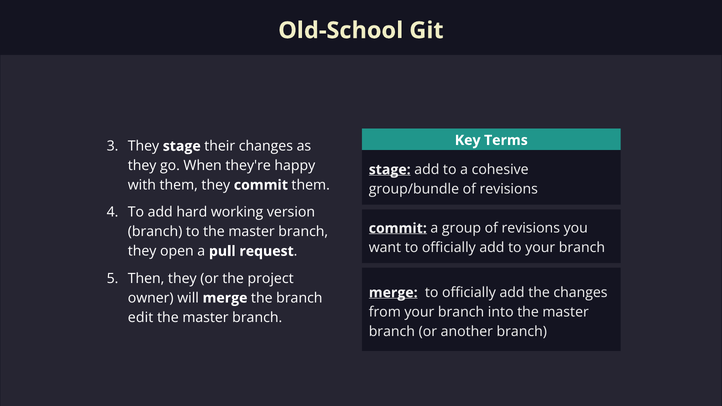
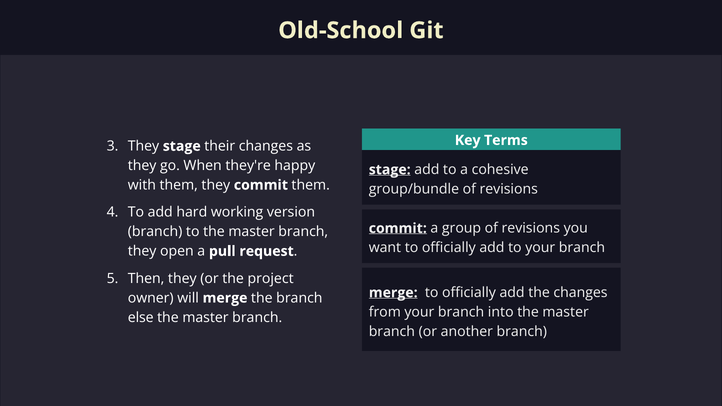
edit: edit -> else (141, 317)
